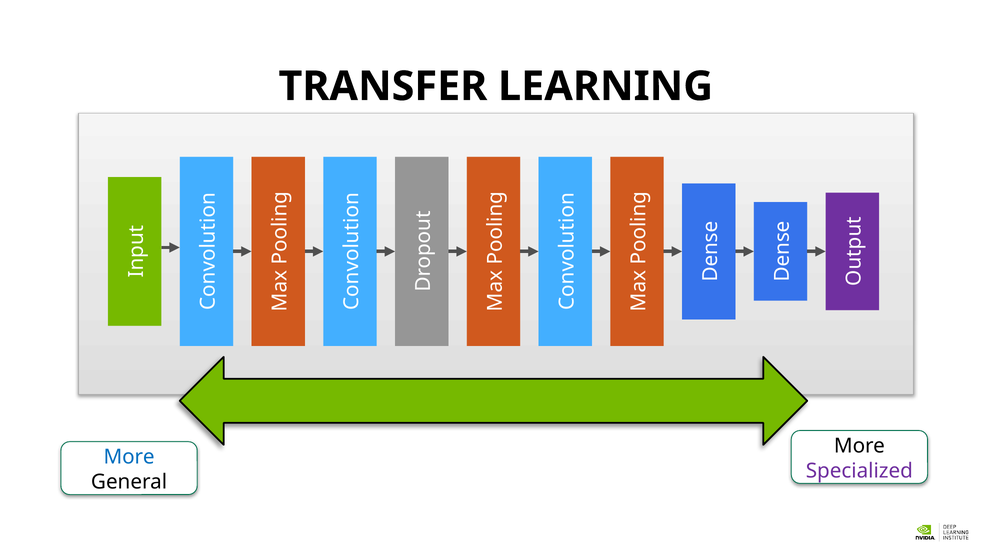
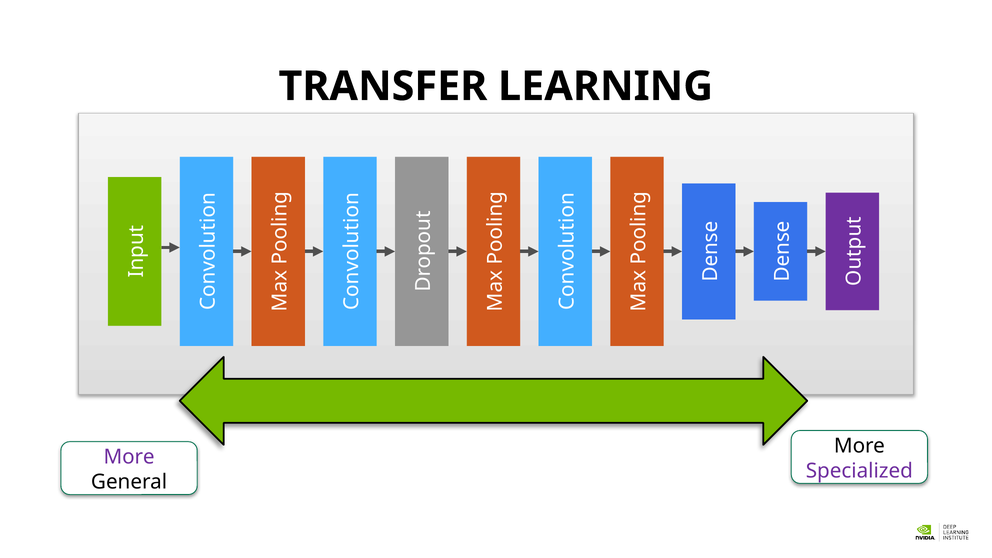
More colour: blue -> purple (129, 457)
